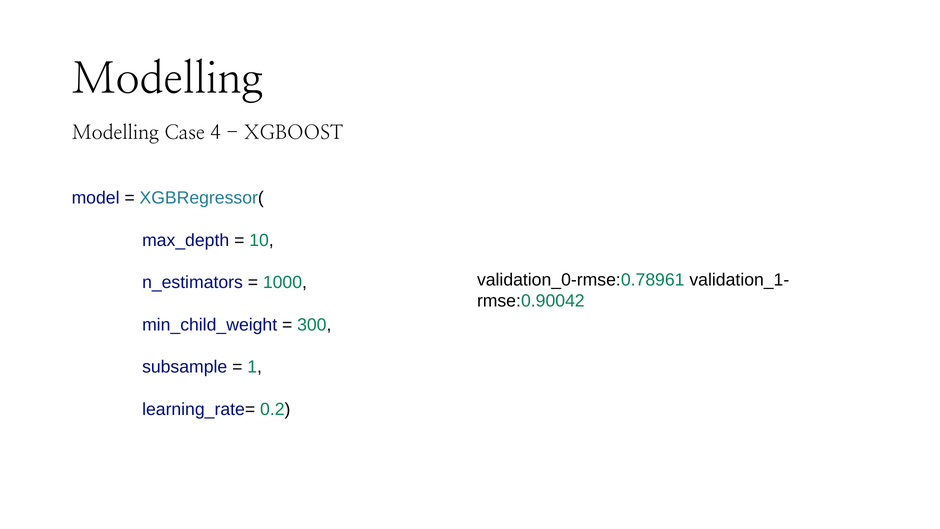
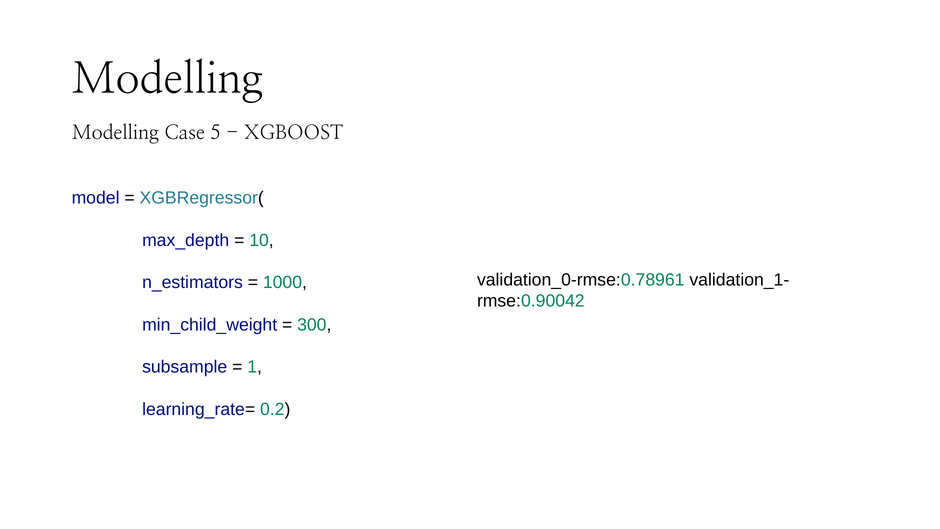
4: 4 -> 5 (215, 133)
